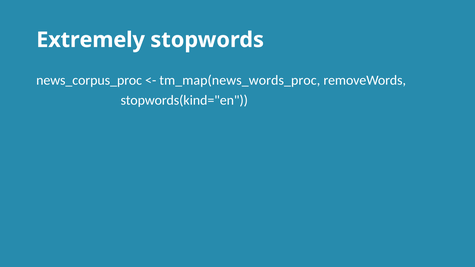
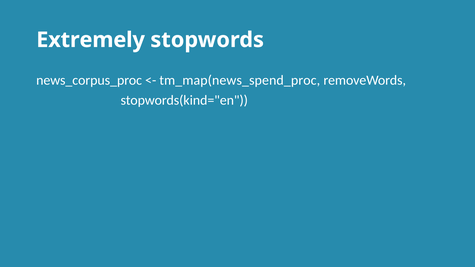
tm_map(news_words_proc: tm_map(news_words_proc -> tm_map(news_spend_proc (240, 80)
